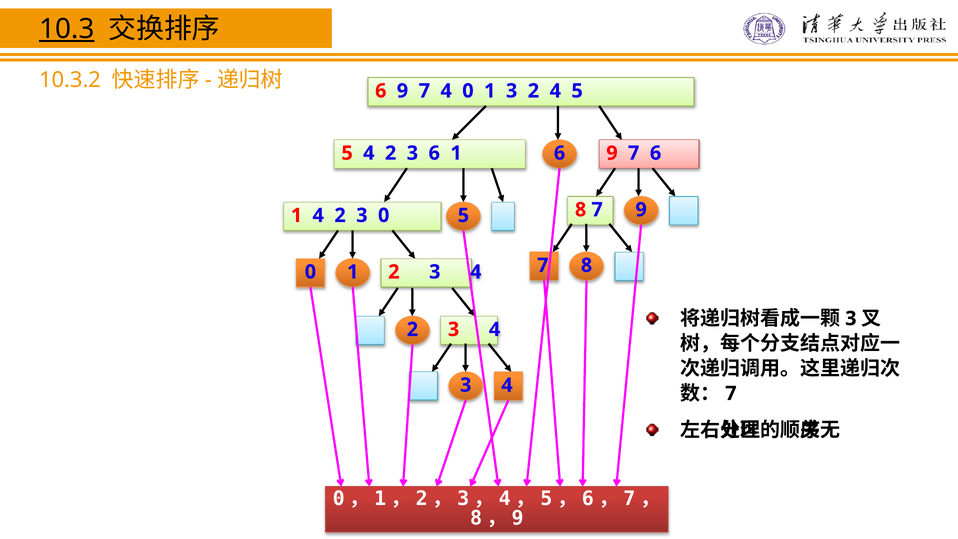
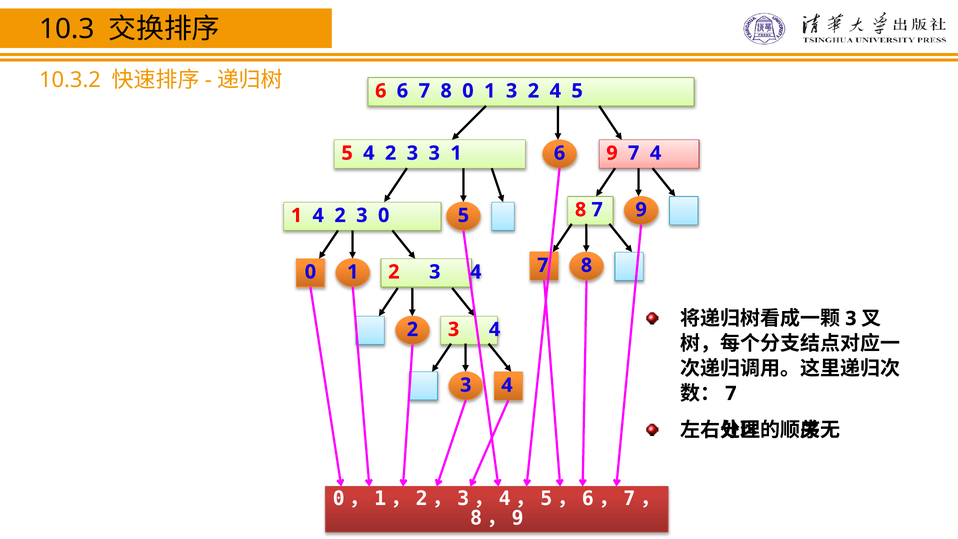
10.3 underline: present -> none (67, 29)
6 9: 9 -> 6 (402, 91)
4: 4 -> 8 (446, 91)
3 6: 6 -> 3 (434, 153)
7 6: 6 -> 4 (656, 153)
